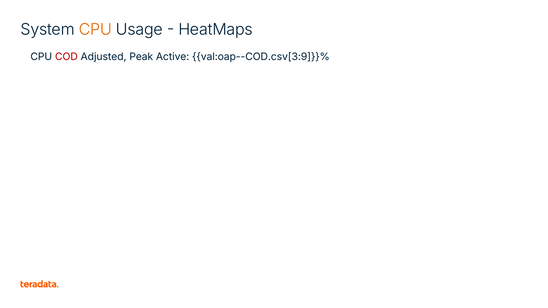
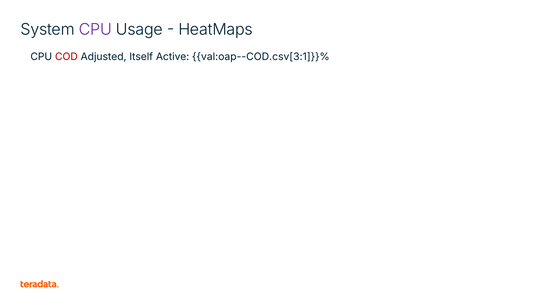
CPU colour: orange -> purple (95, 29)
Peak: Peak -> Itself (141, 57)
val:oap--COD.csv[3:9]}}%: val:oap--COD.csv[3:9]}}% -> val:oap--COD.csv[3:1]}}% (261, 57)
